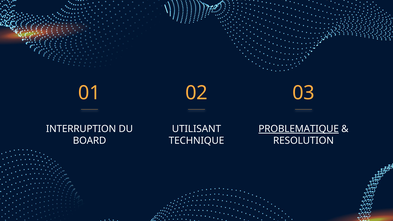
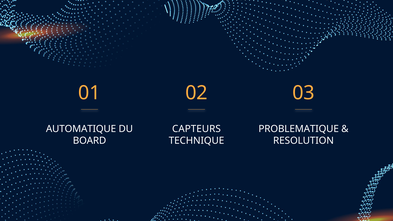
INTERRUPTION: INTERRUPTION -> AUTOMATIQUE (81, 129)
UTILISANT: UTILISANT -> CAPTEURS (196, 129)
PROBLEMATIQUE underline: present -> none (299, 129)
